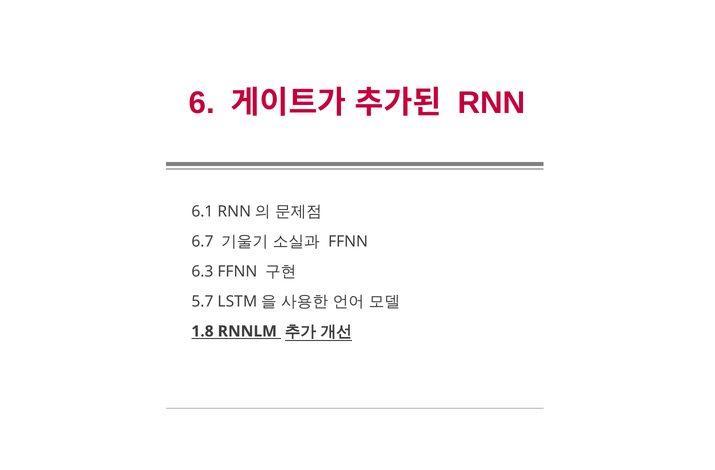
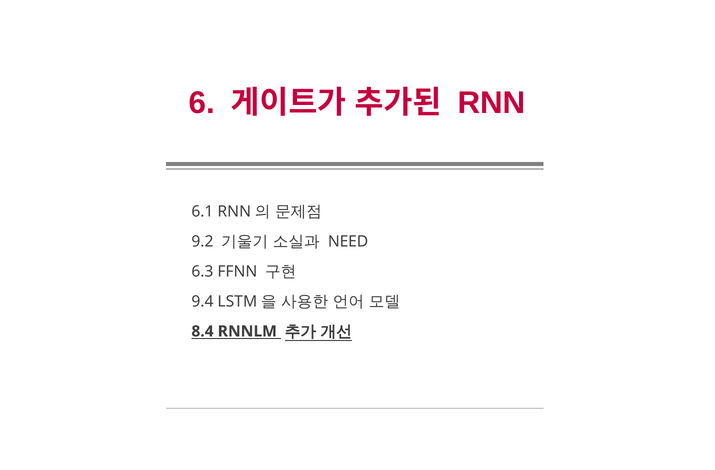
6.7: 6.7 -> 9.2 (202, 241)
FFNN: FFNN -> NEED (348, 241)
5.7: 5.7 -> 9.4 (202, 301)
1.8: 1.8 -> 8.4 (203, 331)
